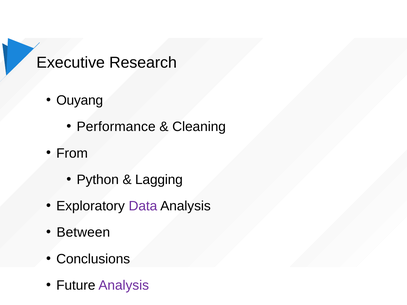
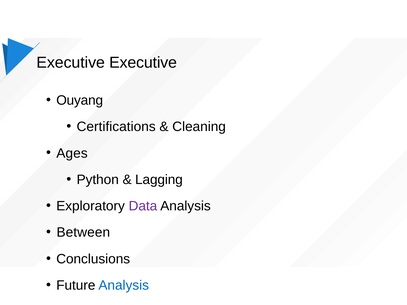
Executive Research: Research -> Executive (143, 63)
Performance: Performance -> Certifications (116, 127)
From: From -> Ages (72, 153)
Analysis colour: purple -> blue (124, 286)
